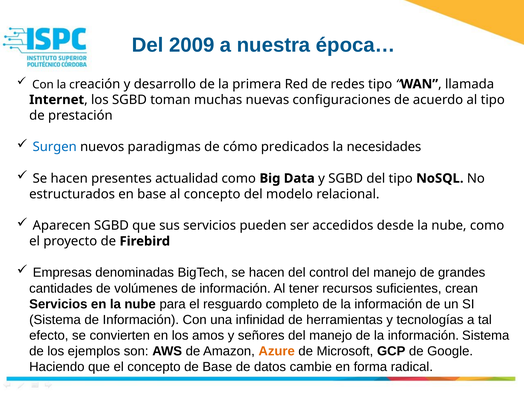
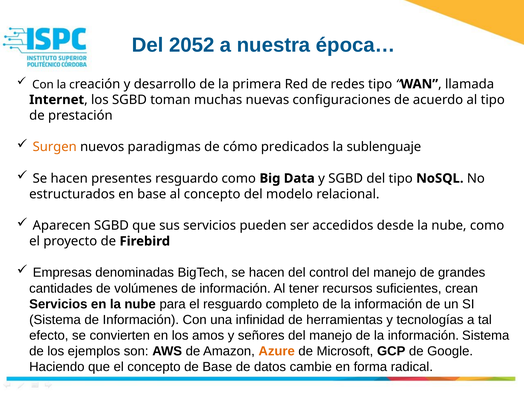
2009: 2009 -> 2052 (192, 45)
Surgen colour: blue -> orange (55, 147)
necesidades: necesidades -> sublenguaje (384, 147)
presentes actualidad: actualidad -> resguardo (187, 178)
